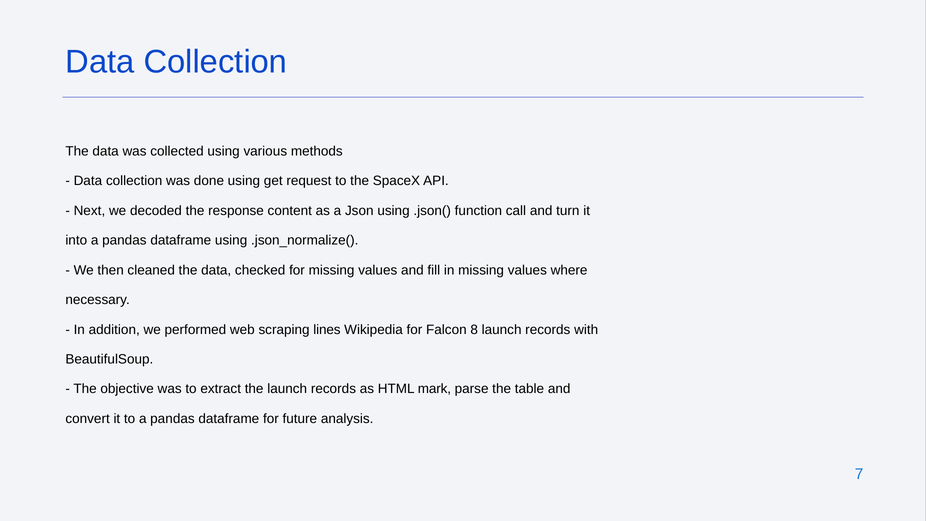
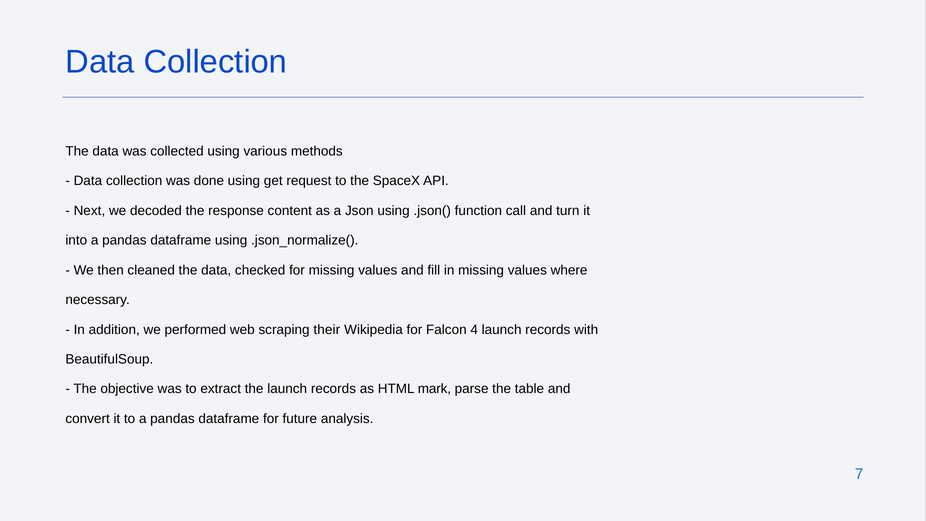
lines: lines -> their (327, 330)
8: 8 -> 4 (474, 330)
